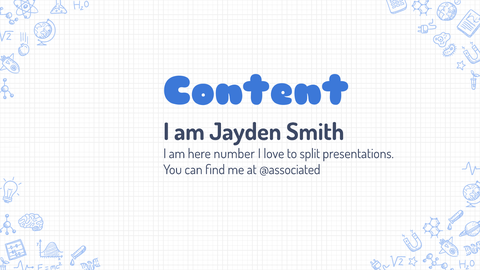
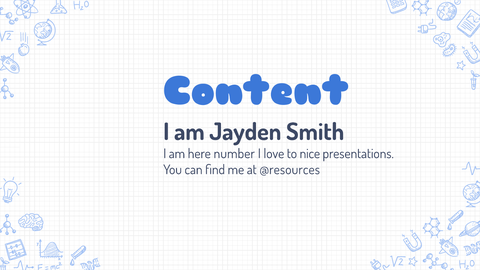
split: split -> nice (310, 154)
@associated: @associated -> @resources (290, 170)
